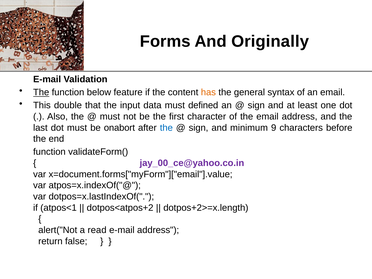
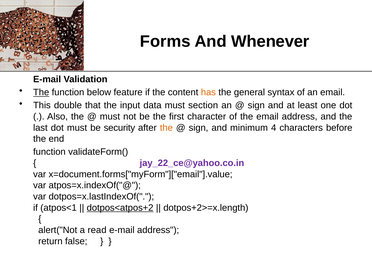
Originally: Originally -> Whenever (270, 41)
defined: defined -> section (203, 105)
onabort: onabort -> security (119, 128)
the colour: blue -> orange (166, 128)
9: 9 -> 4 (274, 128)
jay_00_ce@yahoo.co.in: jay_00_ce@yahoo.co.in -> jay_22_ce@yahoo.co.in (192, 163)
dotpos<atpos+2 underline: none -> present (120, 208)
